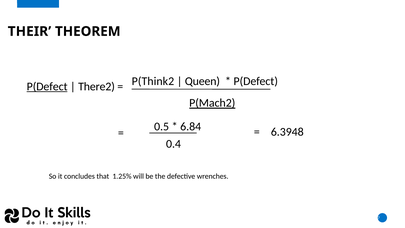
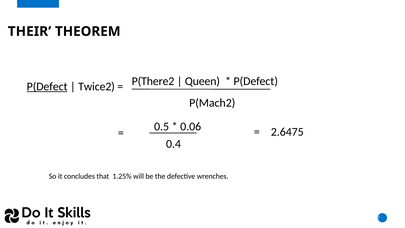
There2: There2 -> Twice2 (97, 86)
P(Think2: P(Think2 -> P(There2 (153, 81)
P(Mach2 underline: present -> none (212, 103)
6.84: 6.84 -> 0.06 (191, 126)
6.3948: 6.3948 -> 2.6475 (287, 132)
